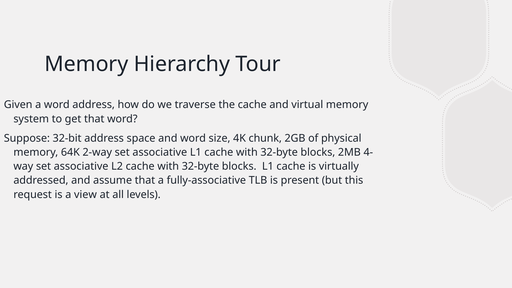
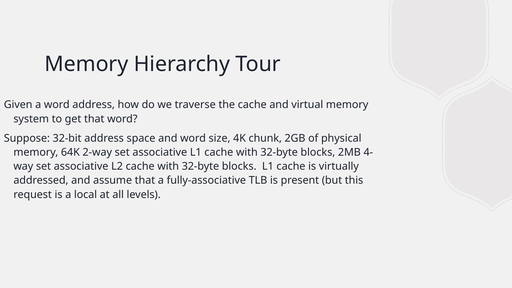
view: view -> local (86, 195)
